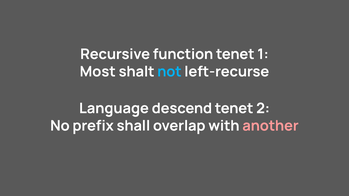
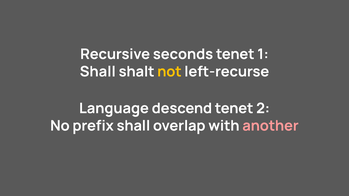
function: function -> seconds (183, 54)
Most: Most -> Shall (98, 72)
not colour: light blue -> yellow (169, 72)
